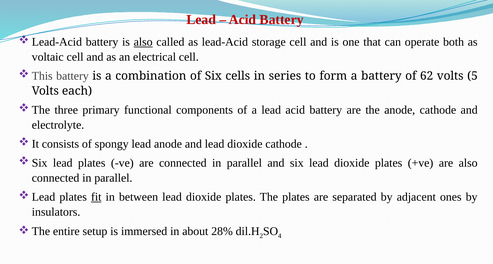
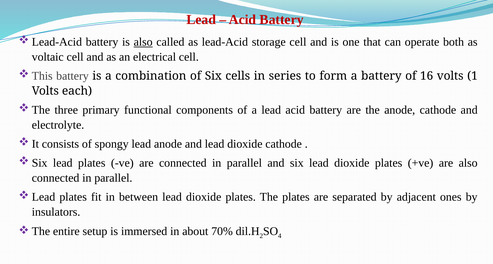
62: 62 -> 16 (427, 76)
5: 5 -> 1 (472, 76)
fit underline: present -> none (96, 197)
28%: 28% -> 70% (222, 231)
